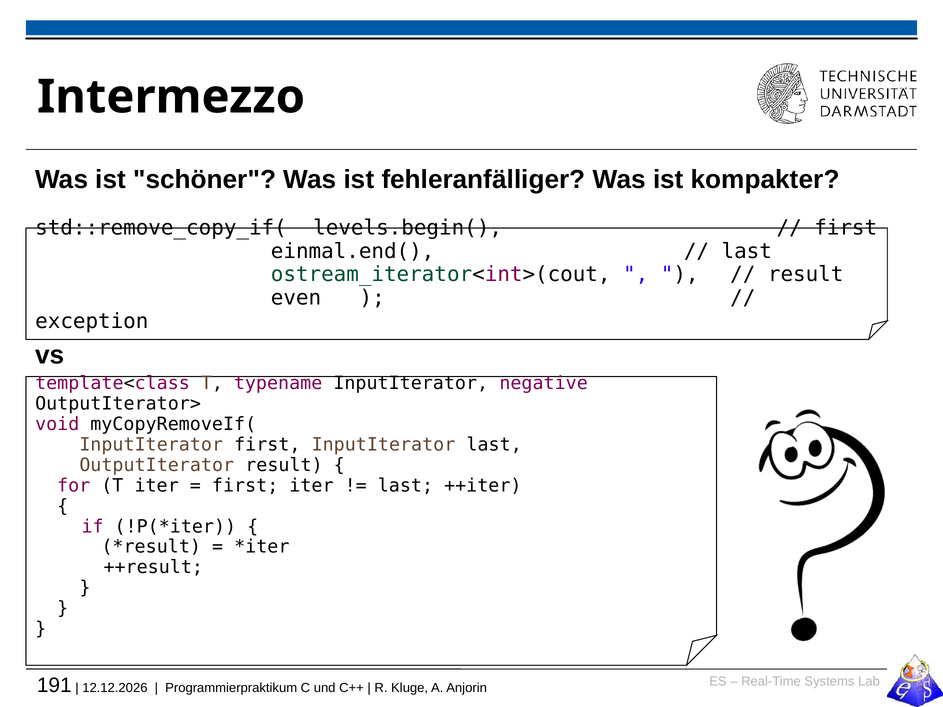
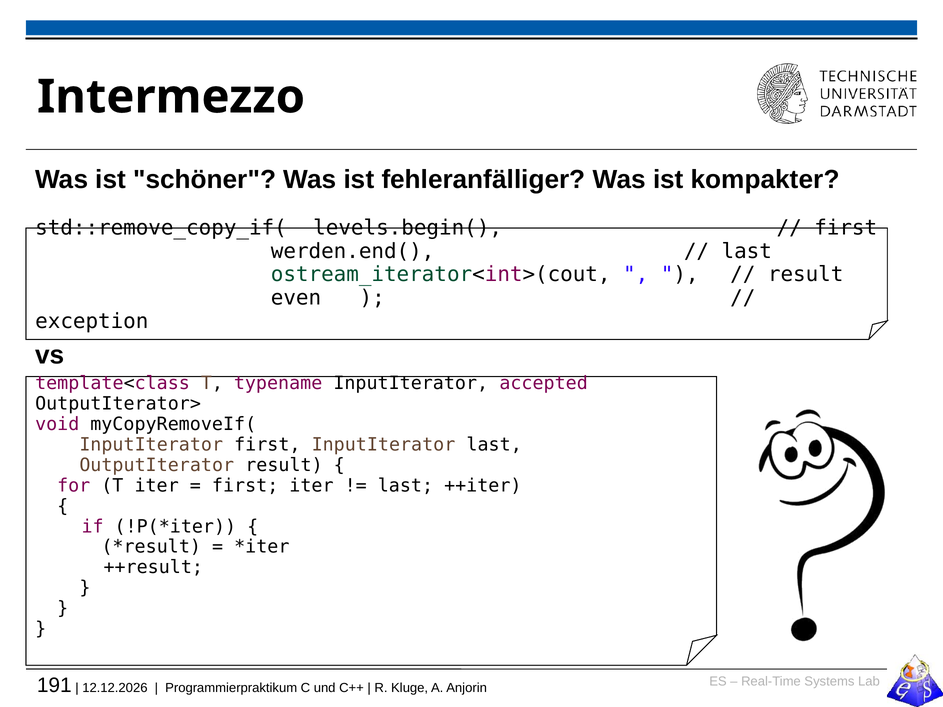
einmal.end(: einmal.end( -> werden.end( (353, 251)
negative: negative -> accepted (544, 383)
